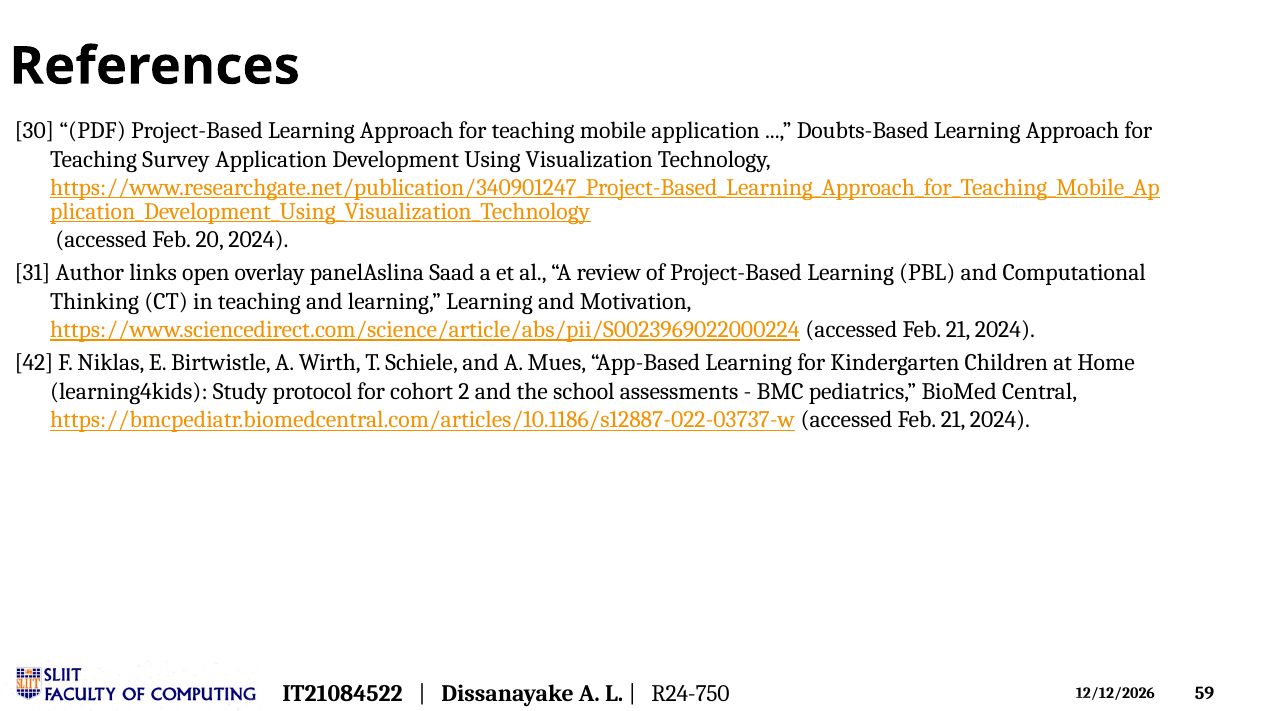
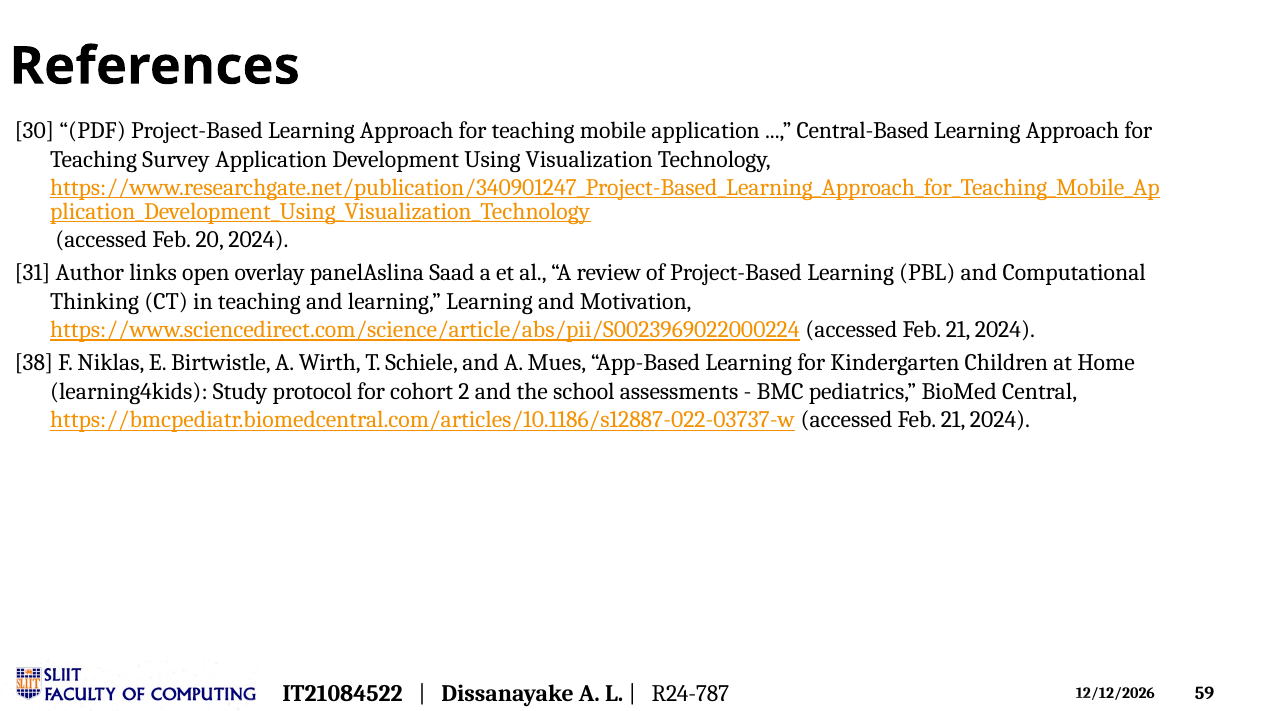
Doubts-Based: Doubts-Based -> Central-Based (863, 131)
42: 42 -> 38 (34, 363)
R24-750: R24-750 -> R24-787 (691, 694)
